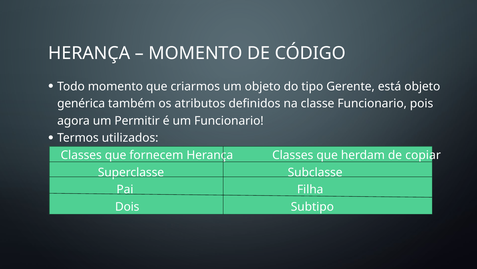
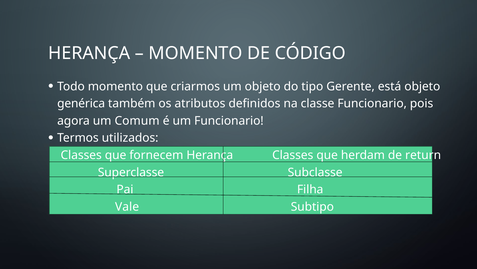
Permitir: Permitir -> Comum (137, 121)
copiar: copiar -> return (423, 155)
Dois: Dois -> Vale (127, 206)
